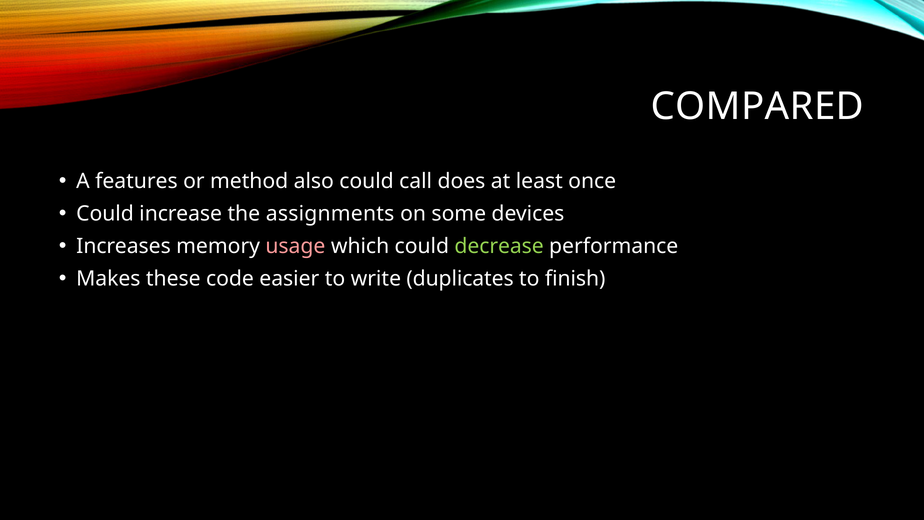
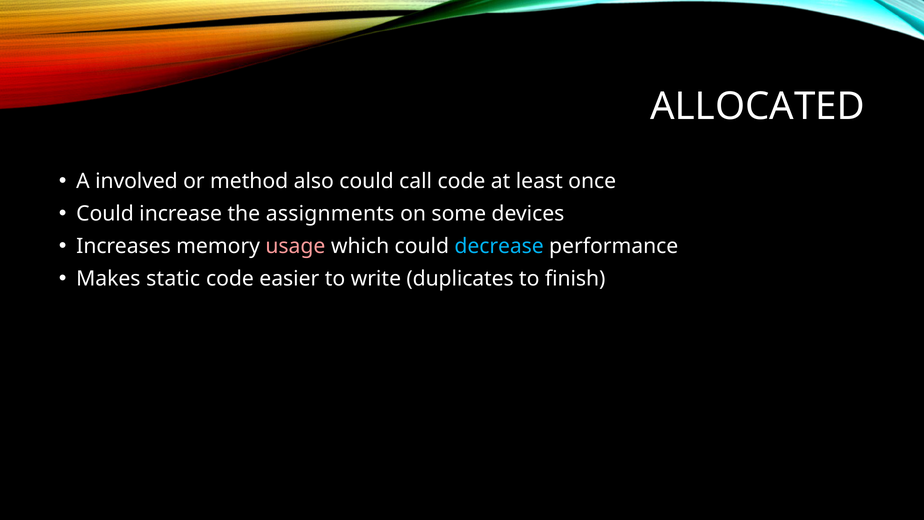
COMPARED: COMPARED -> ALLOCATED (758, 107)
features: features -> involved (136, 181)
call does: does -> code (461, 181)
decrease colour: light green -> light blue (499, 246)
these: these -> static (173, 279)
